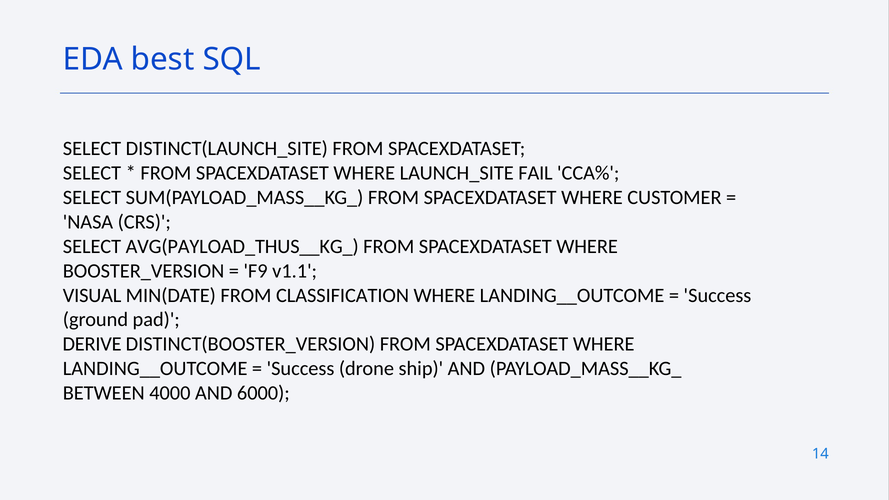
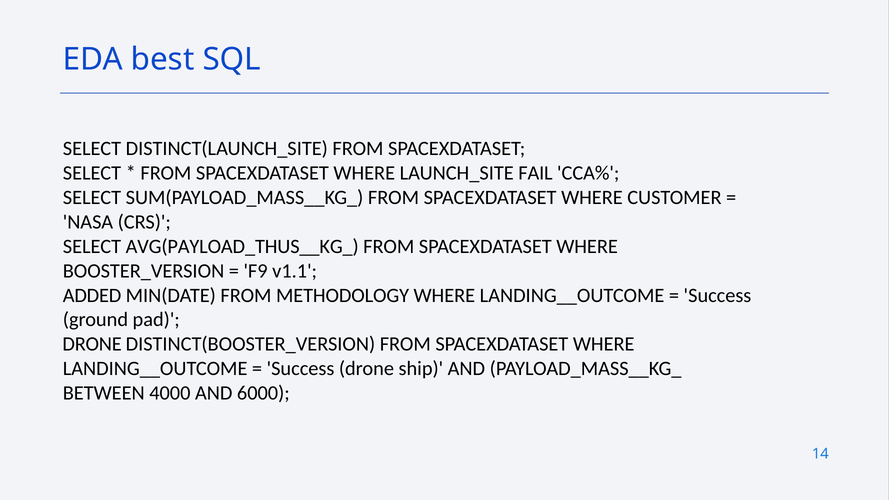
VISUAL: VISUAL -> ADDED (92, 295)
CLASSIFICATION: CLASSIFICATION -> METHODOLOGY (343, 295)
DERIVE: DERIVE -> DRONE (92, 344)
